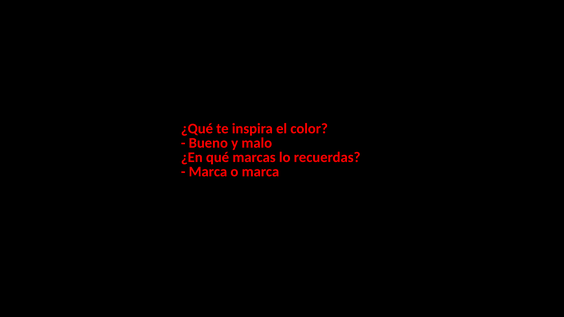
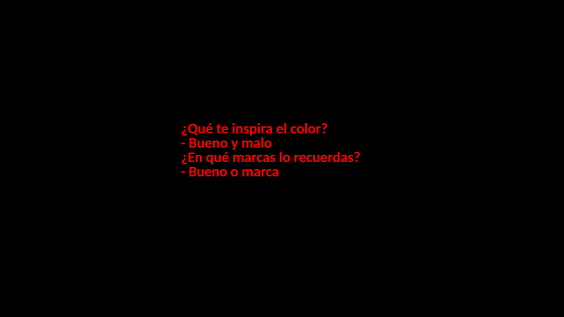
Marca: Marca -> Bueno (208, 172)
